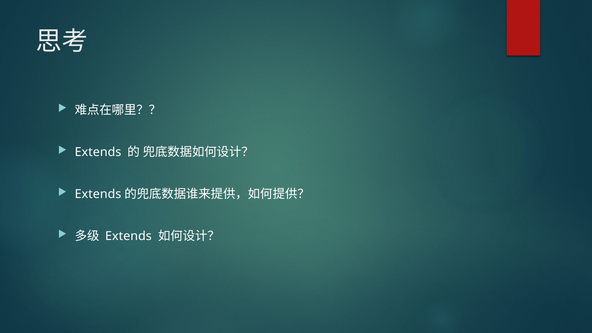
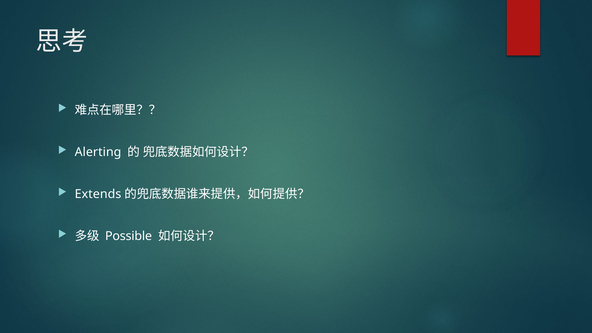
Extends: Extends -> Alerting (98, 152)
Extends: Extends -> Possible (129, 236)
